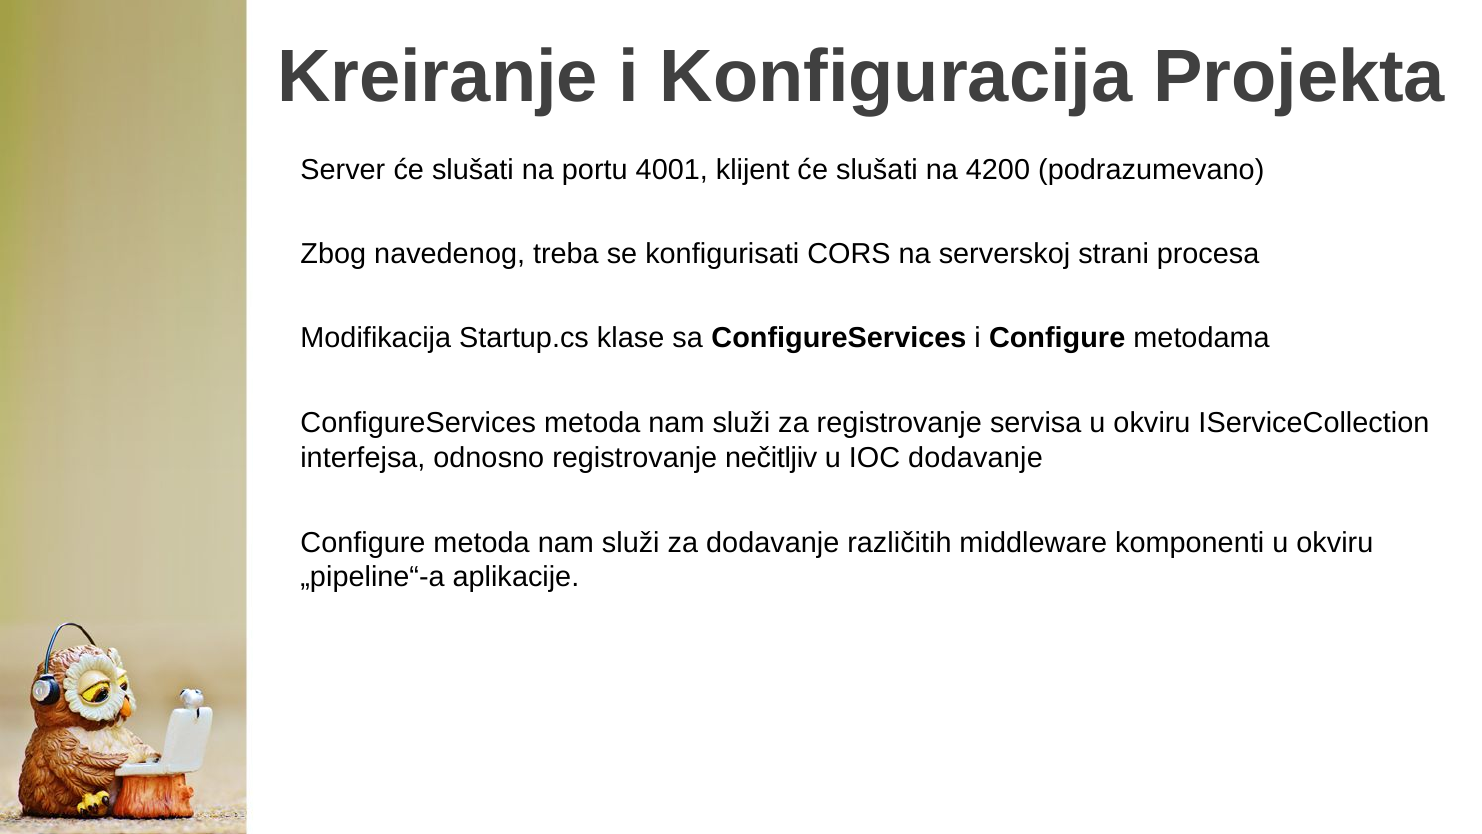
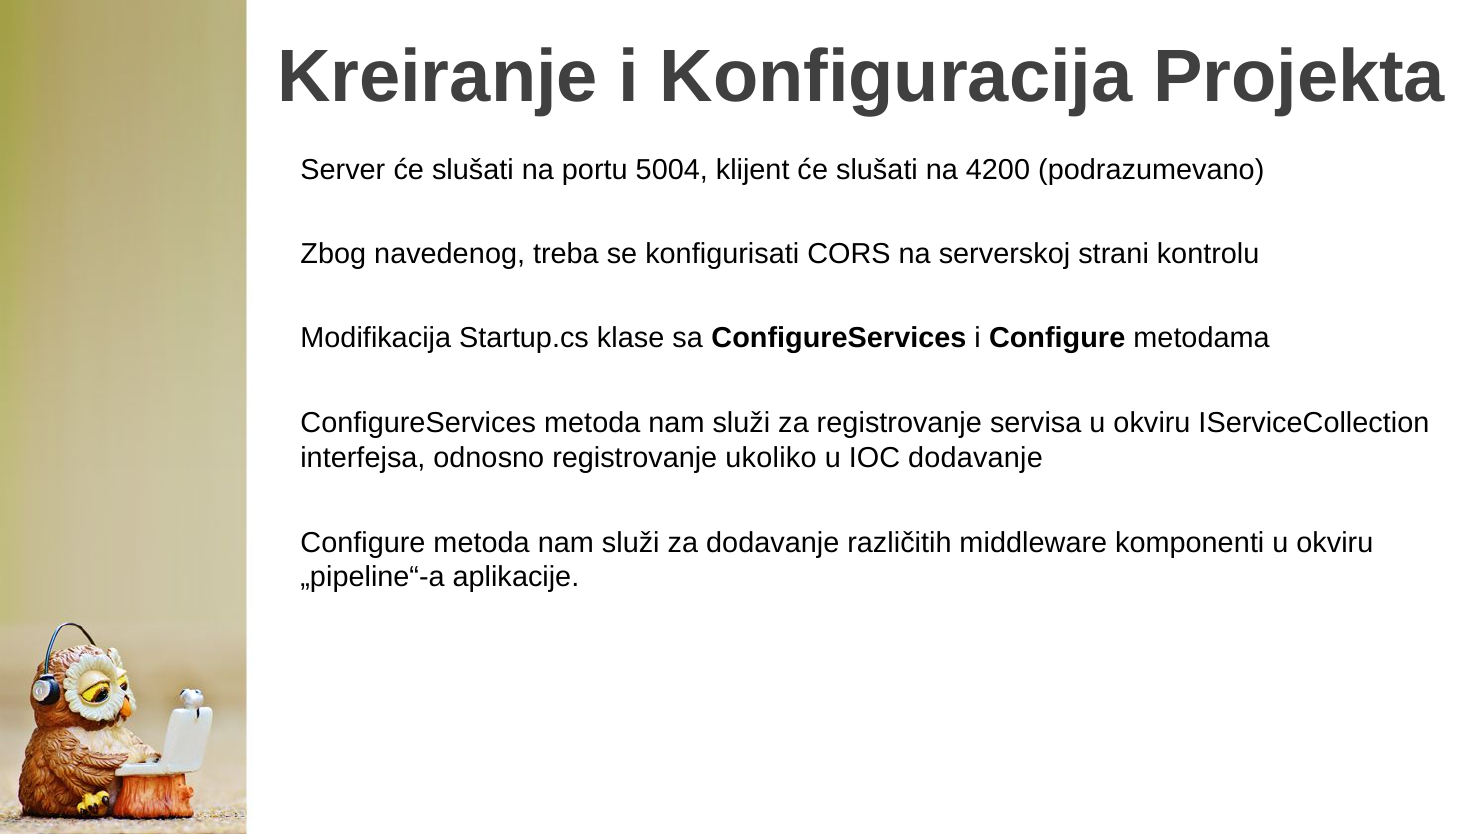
4001: 4001 -> 5004 (672, 170)
procesa: procesa -> kontrolu (1208, 254)
nečitljiv: nečitljiv -> ukoliko (771, 457)
